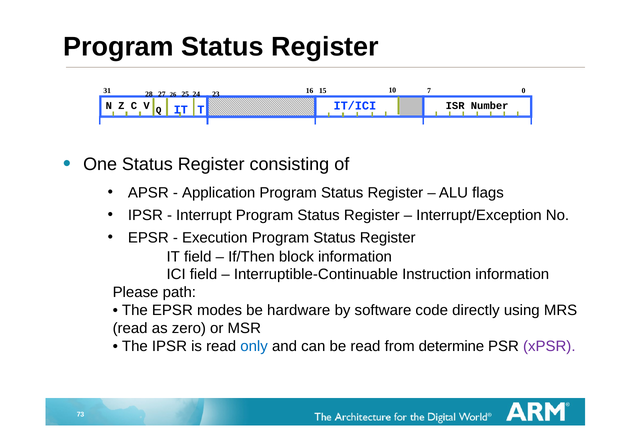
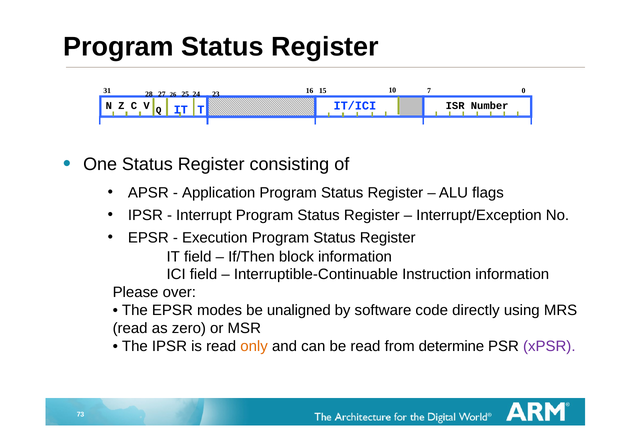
path: path -> over (179, 292)
hardware: hardware -> unaligned (299, 310)
only colour: blue -> orange (254, 346)
